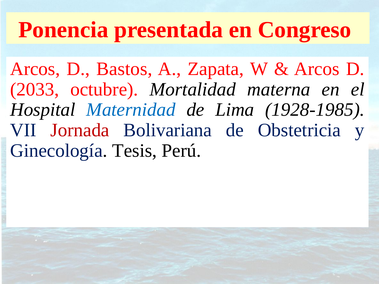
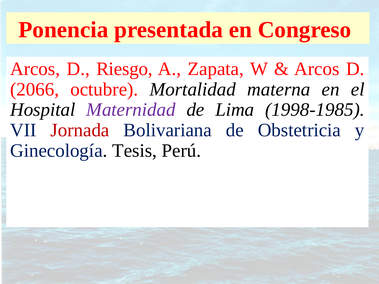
Bastos: Bastos -> Riesgo (124, 69)
2033: 2033 -> 2066 (35, 89)
Maternidad colour: blue -> purple (131, 110)
1928-1985: 1928-1985 -> 1998-1985 (315, 110)
